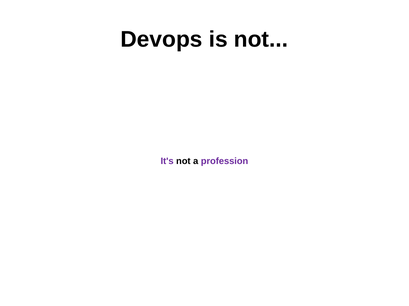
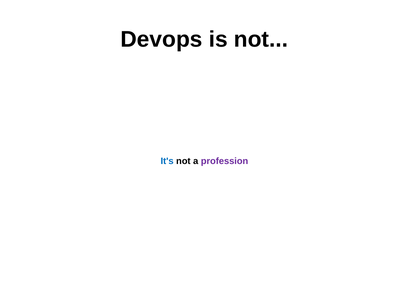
It's colour: purple -> blue (167, 161)
